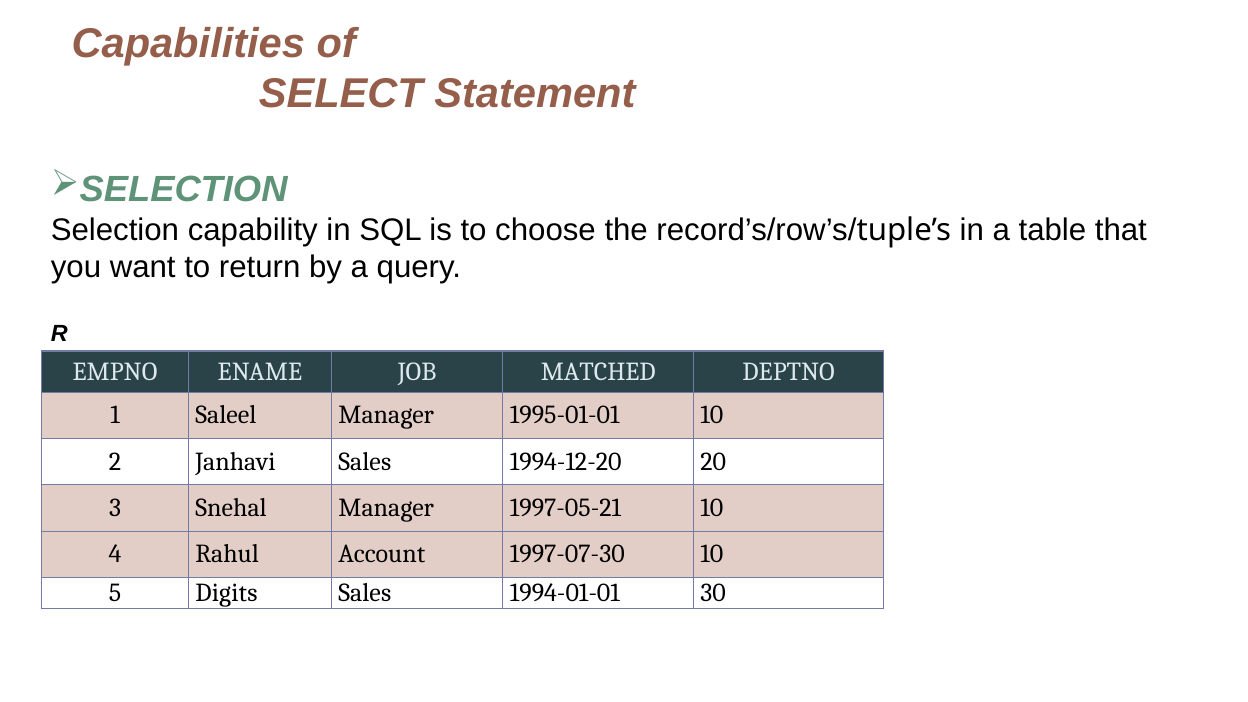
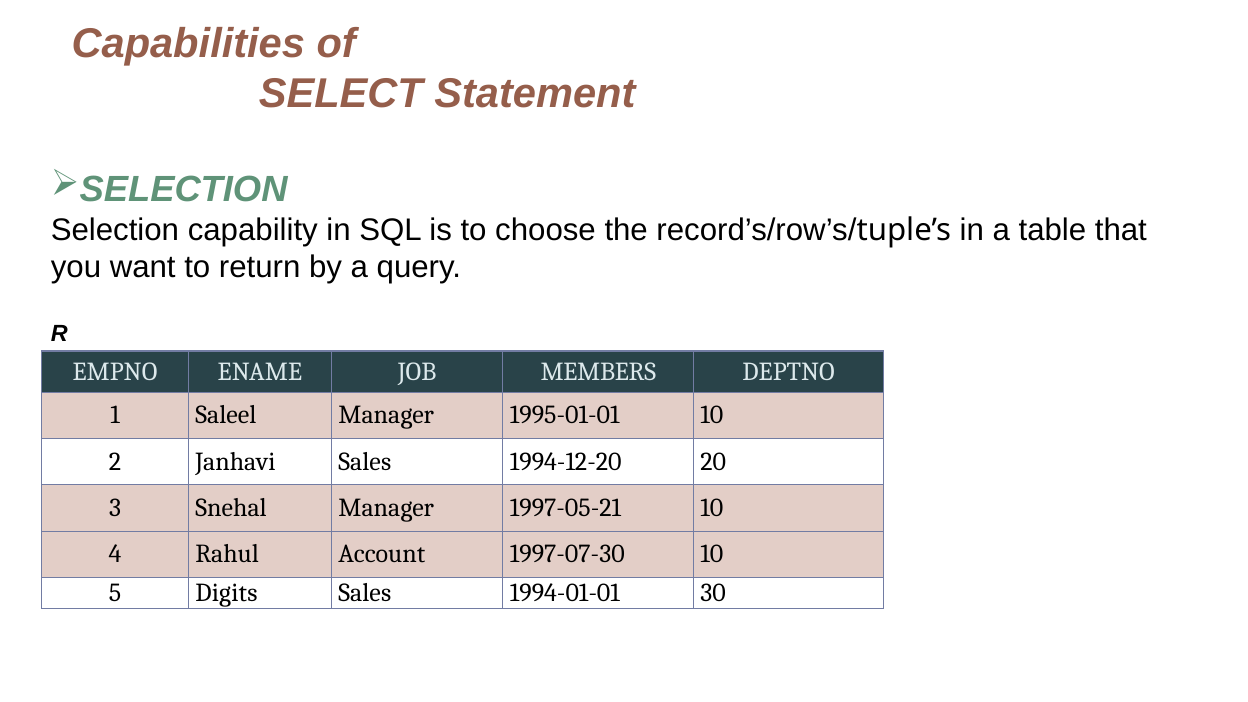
MATCHED: MATCHED -> MEMBERS (598, 371)
